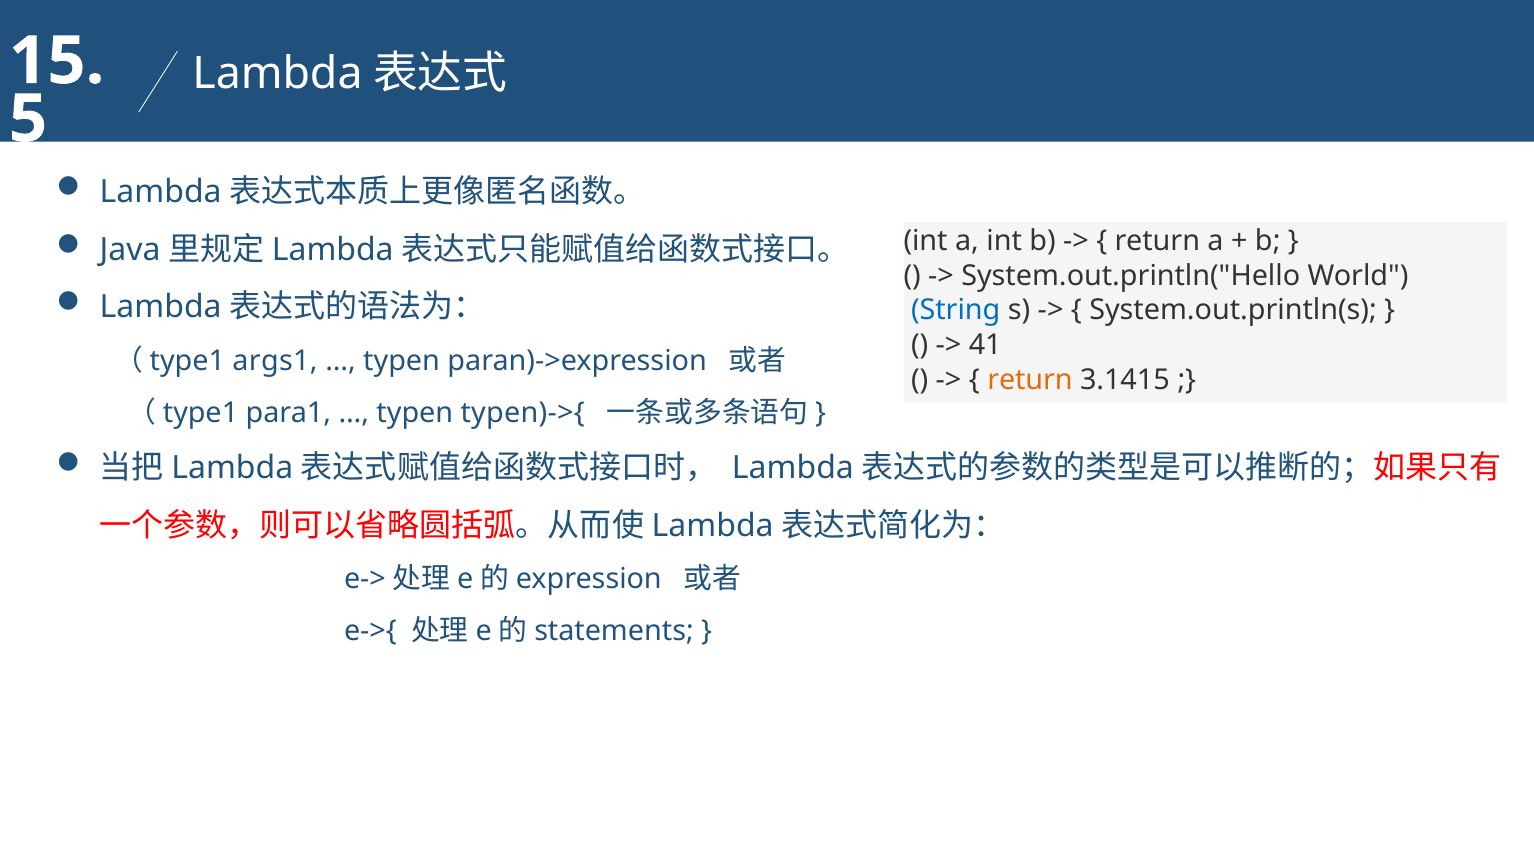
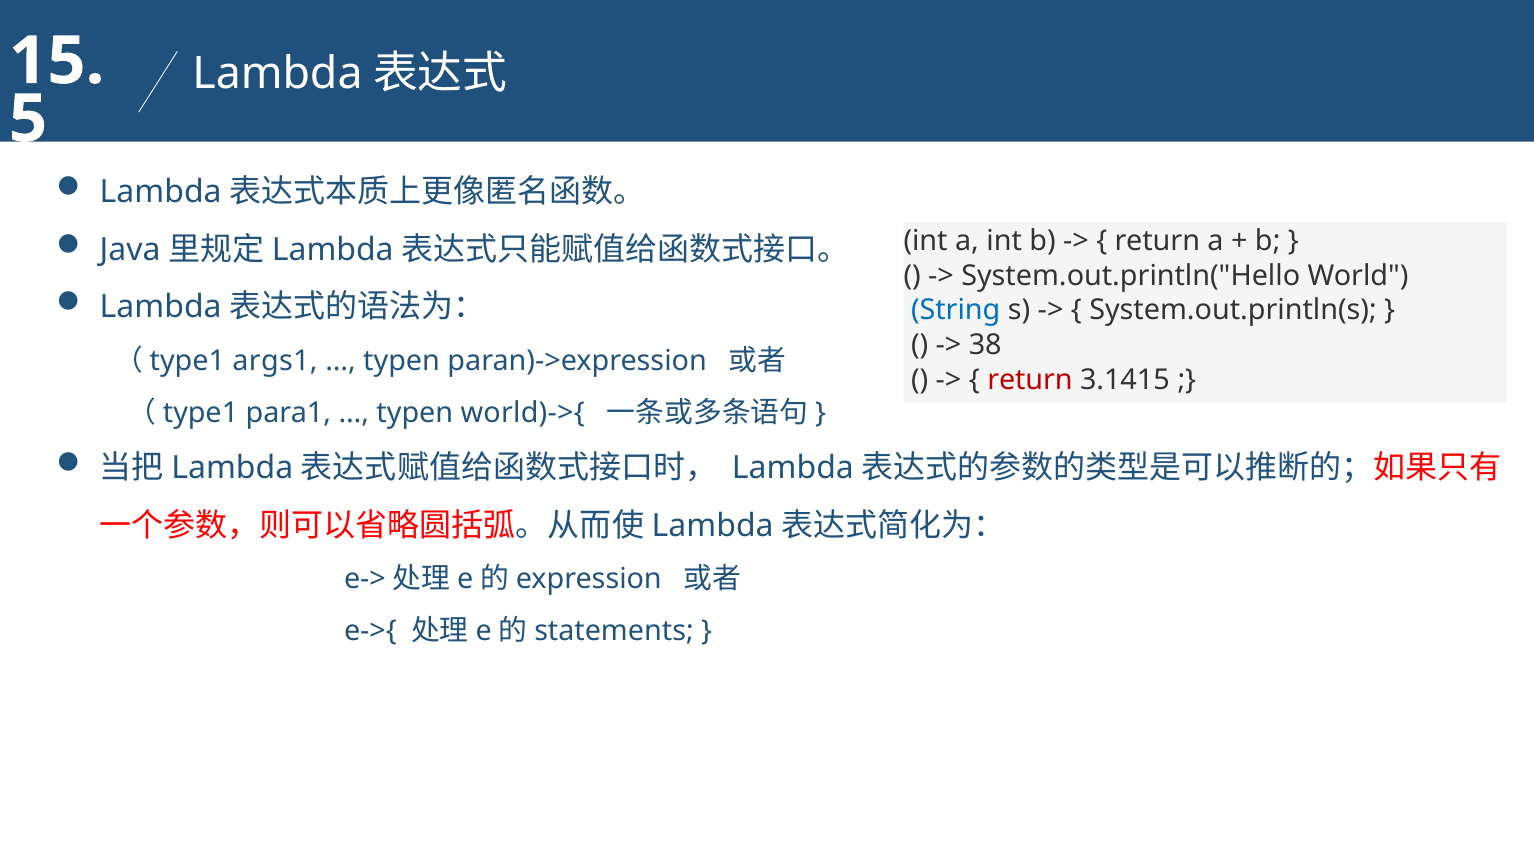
41: 41 -> 38 (985, 345)
return colour: orange -> red (1030, 379)
typen)->{: typen)->{ -> world)->{ (523, 413)
